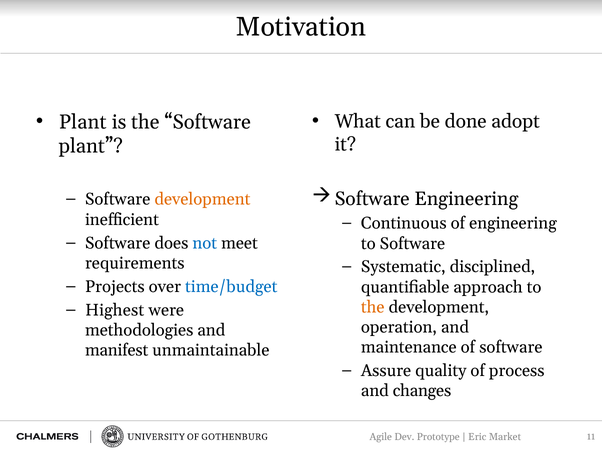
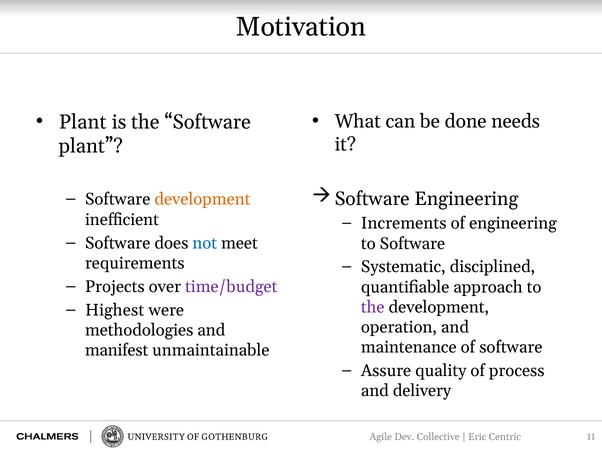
adopt: adopt -> needs (516, 121)
Continuous: Continuous -> Increments (404, 223)
time/budget colour: blue -> purple (231, 286)
the colour: orange -> purple (373, 307)
changes: changes -> delivery (422, 390)
Prototype: Prototype -> Collective (438, 436)
Market: Market -> Centric (505, 436)
